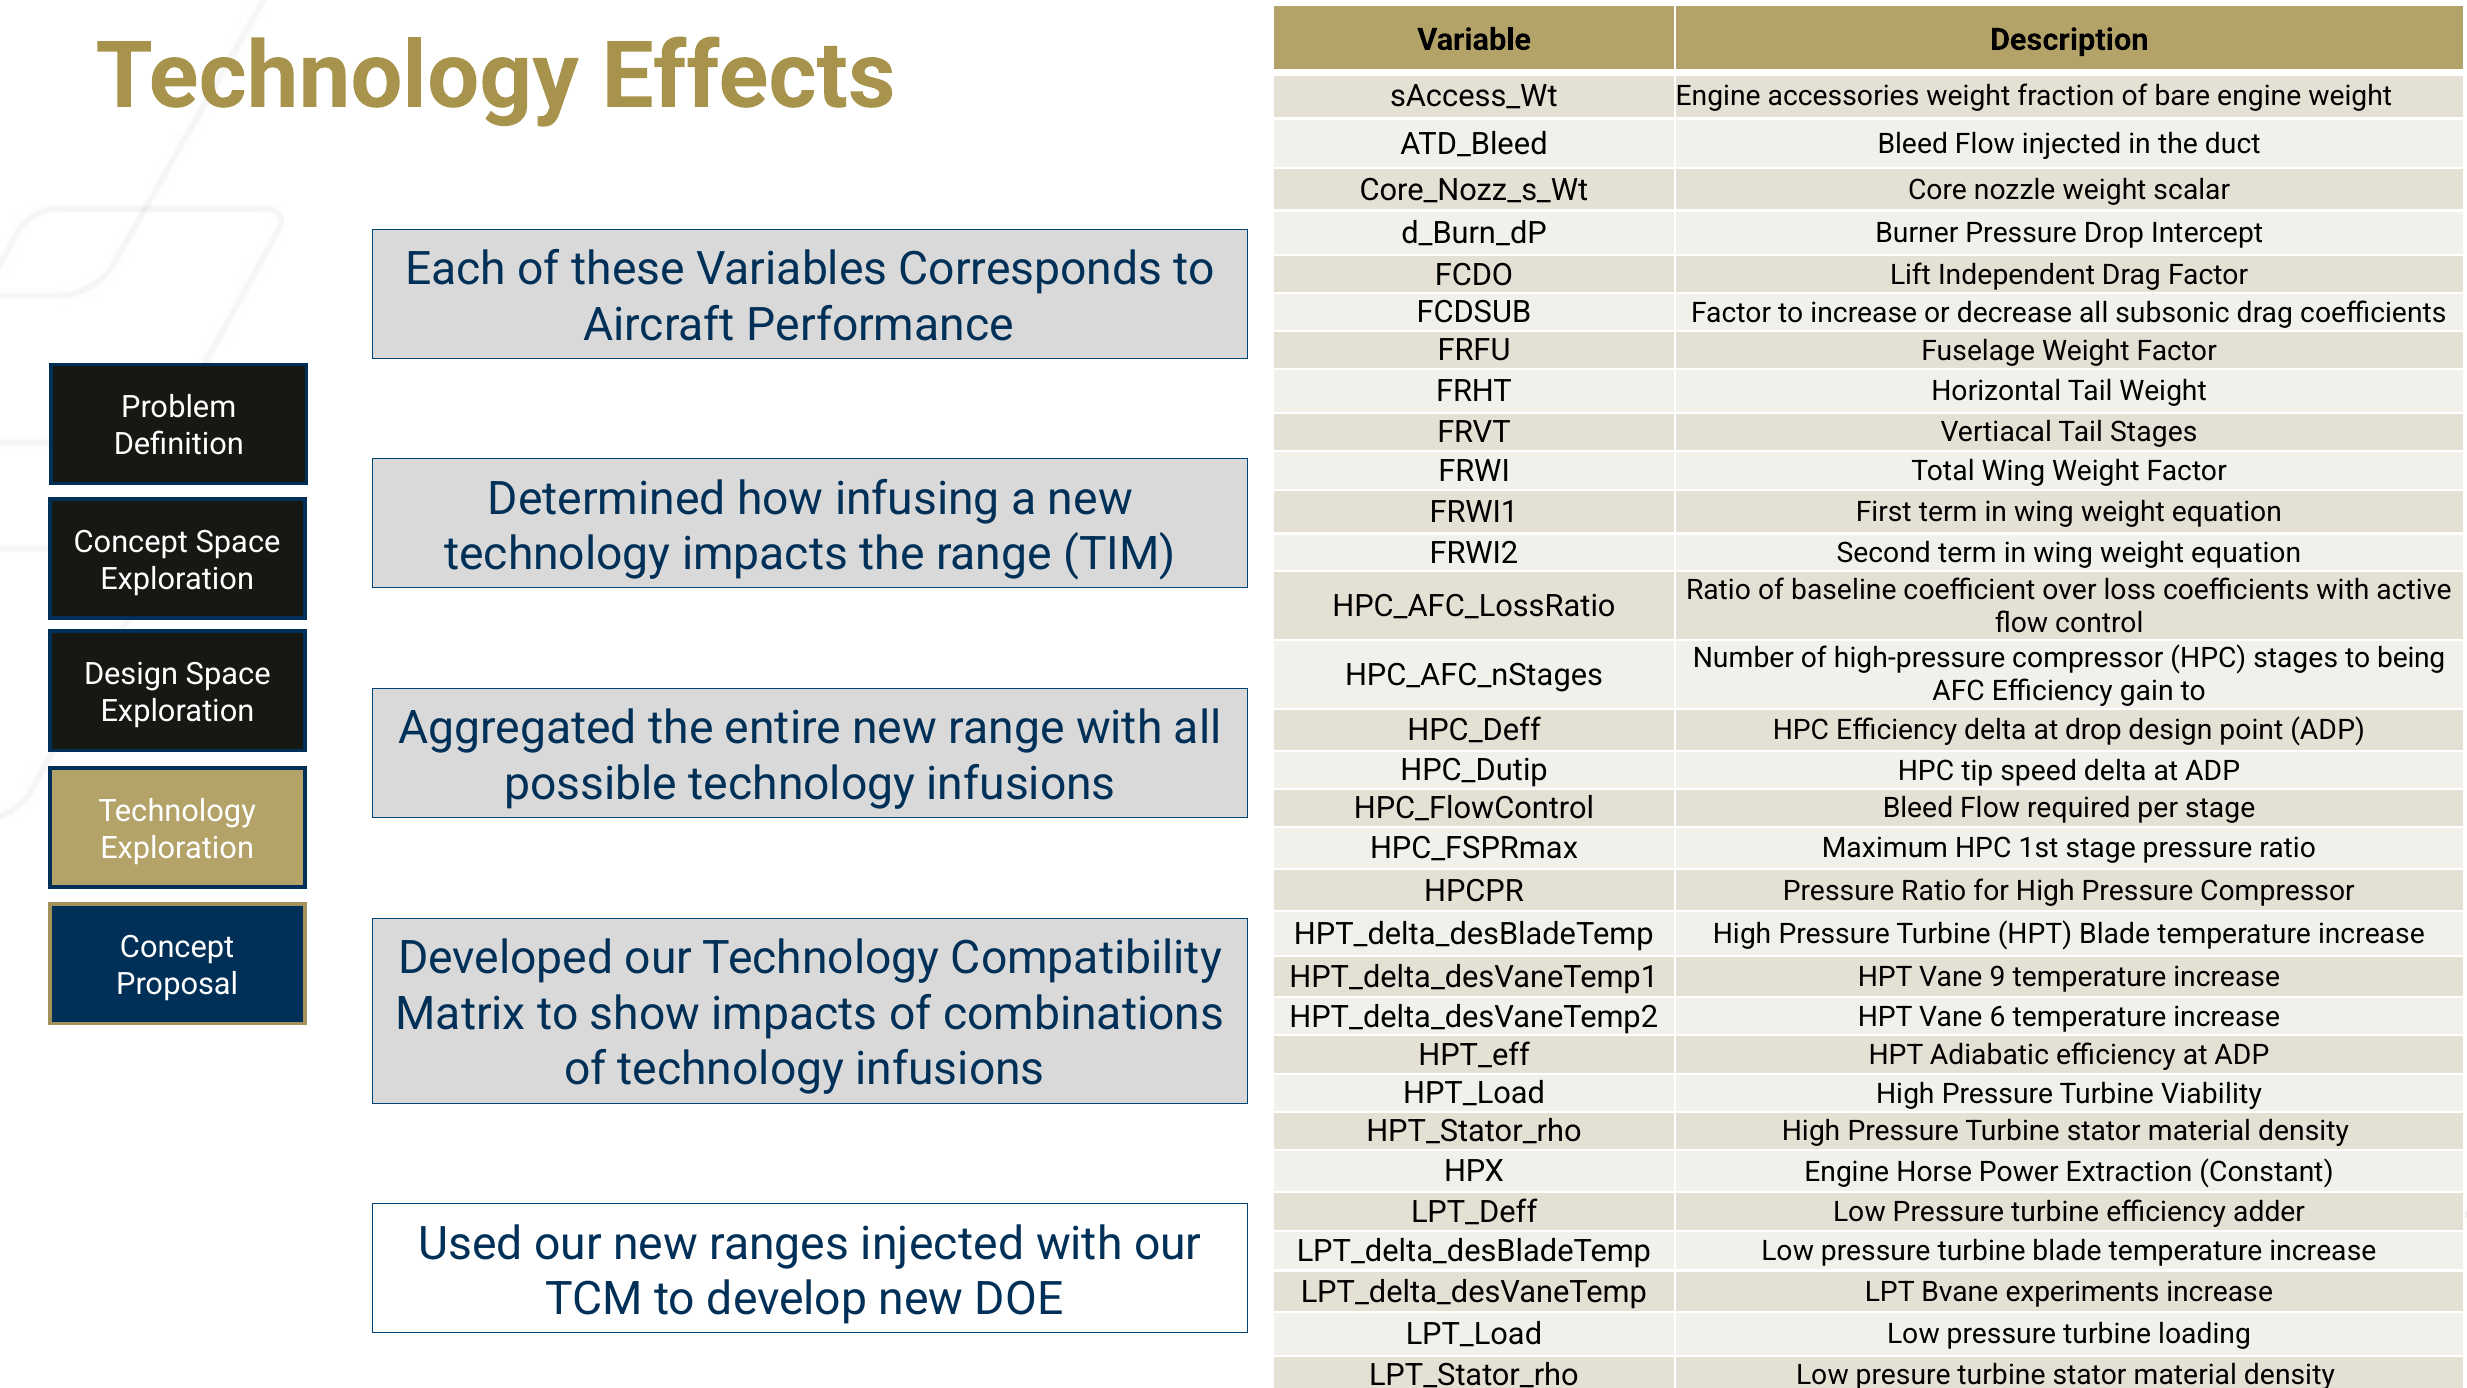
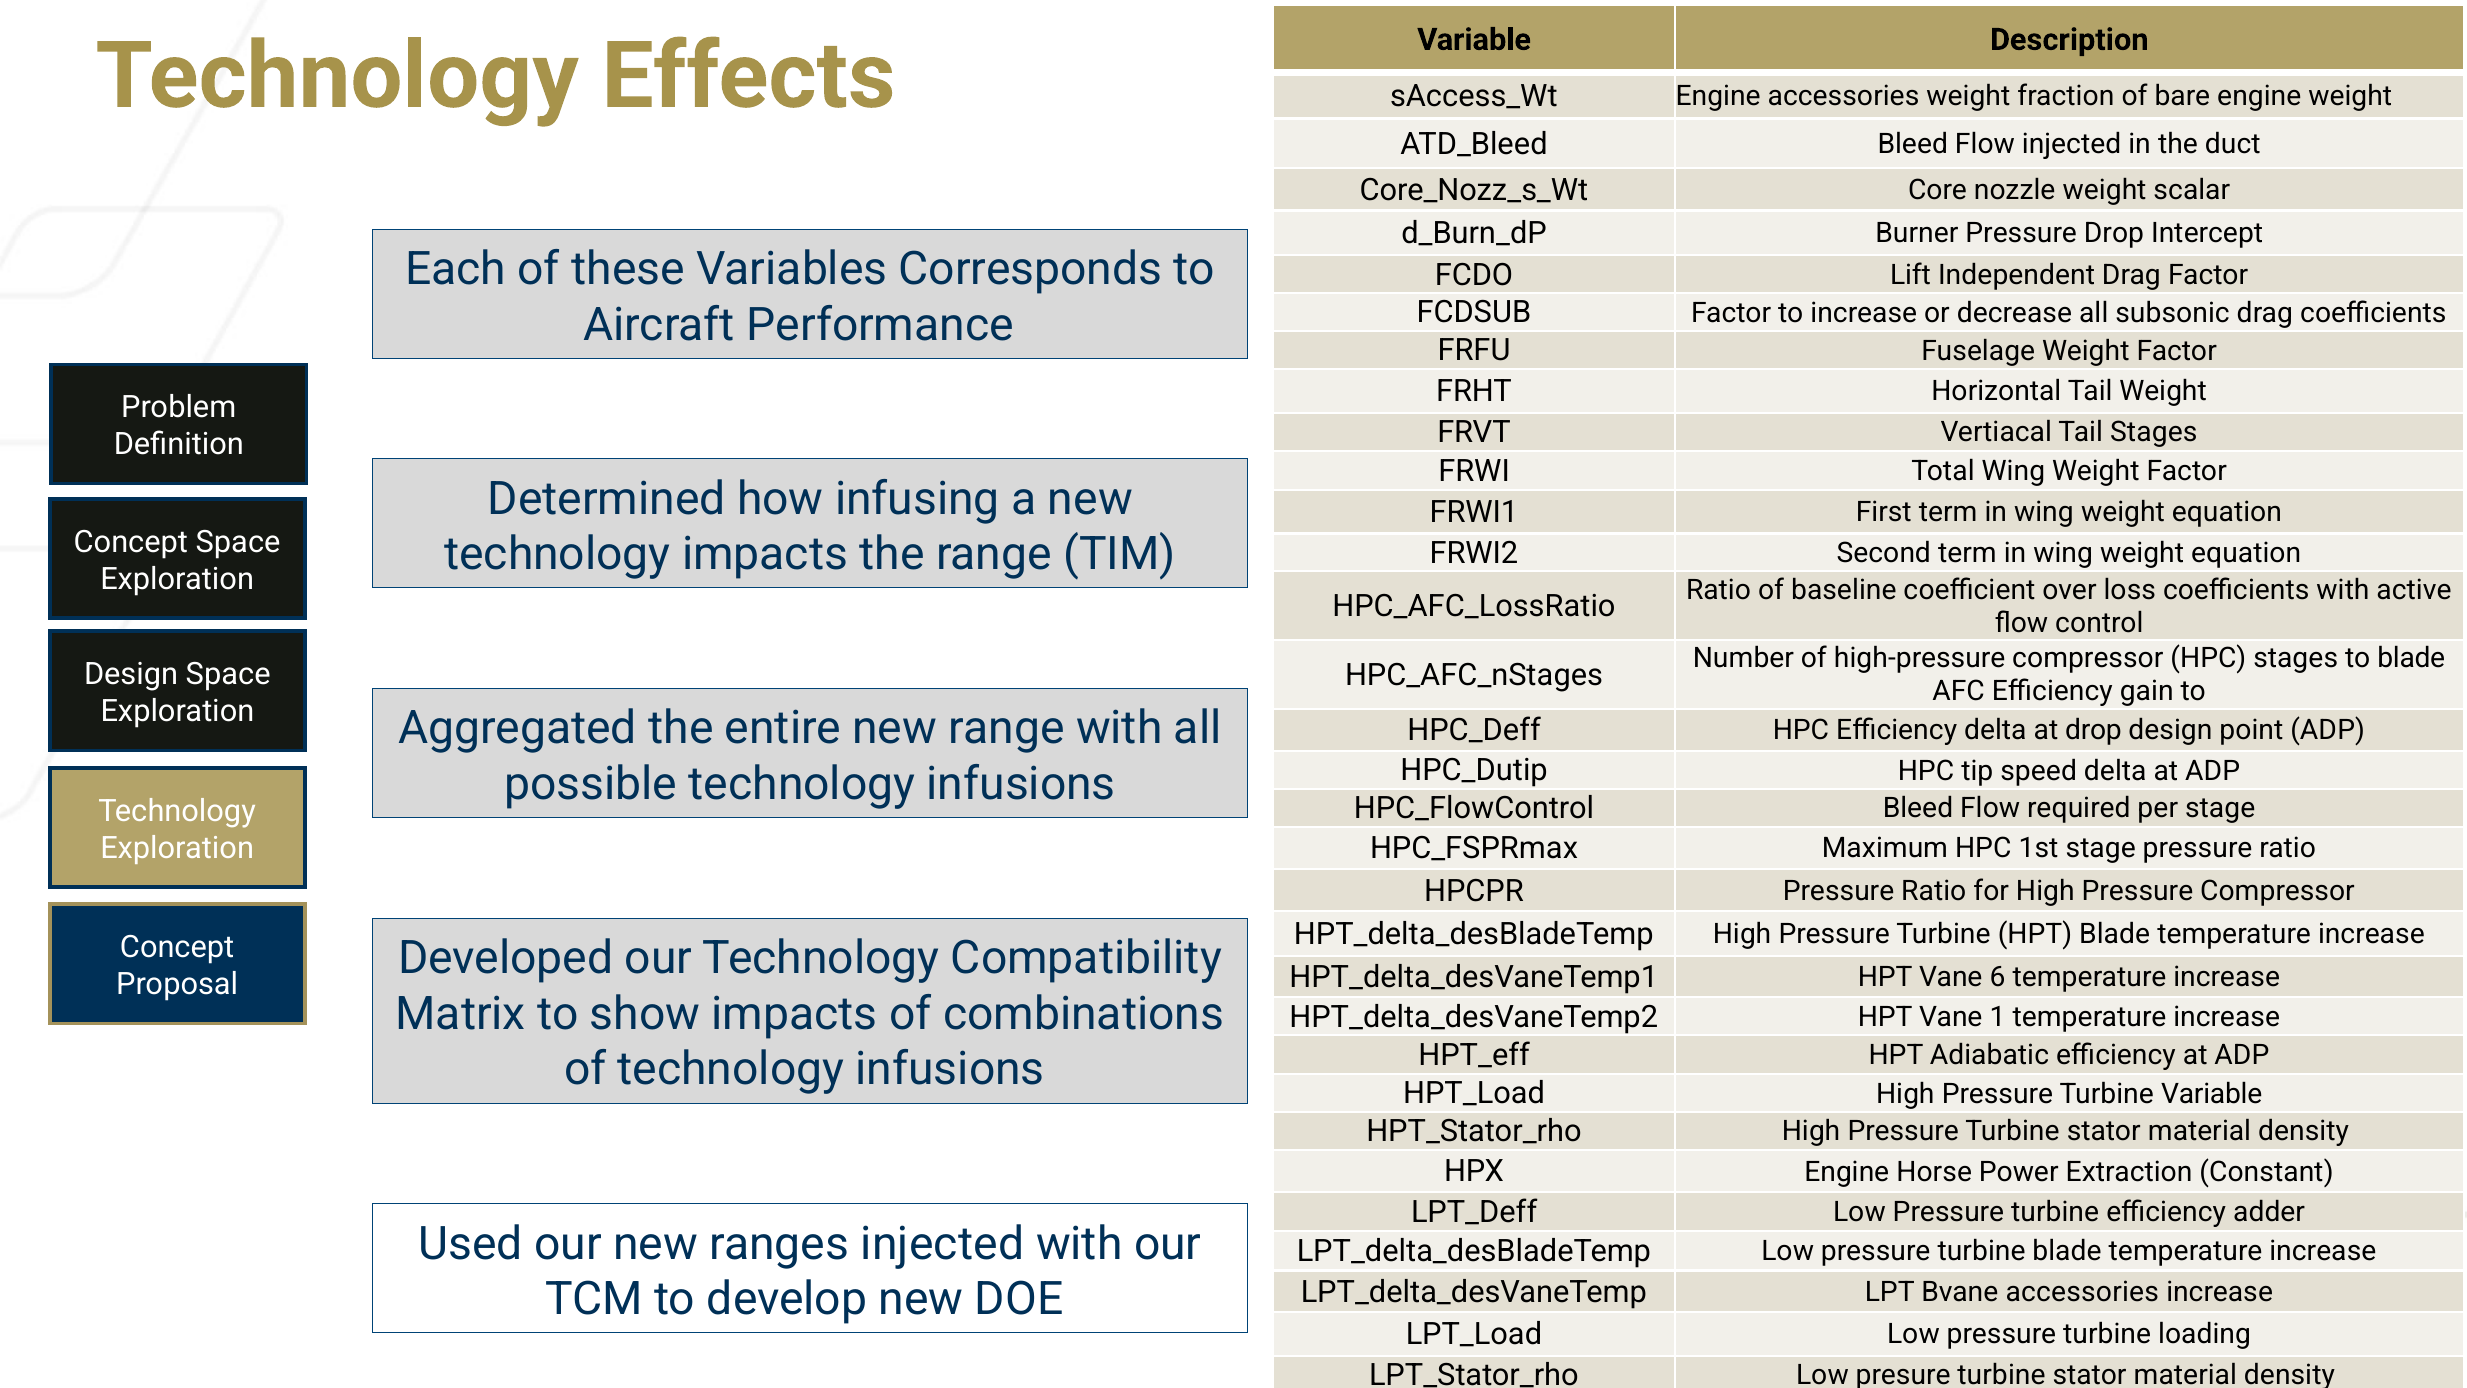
to being: being -> blade (2411, 658)
9: 9 -> 6 (1998, 977)
6: 6 -> 1 (1998, 1017)
Turbine Viability: Viability -> Variable (2212, 1093)
Bvane experiments: experiments -> accessories (2082, 1292)
